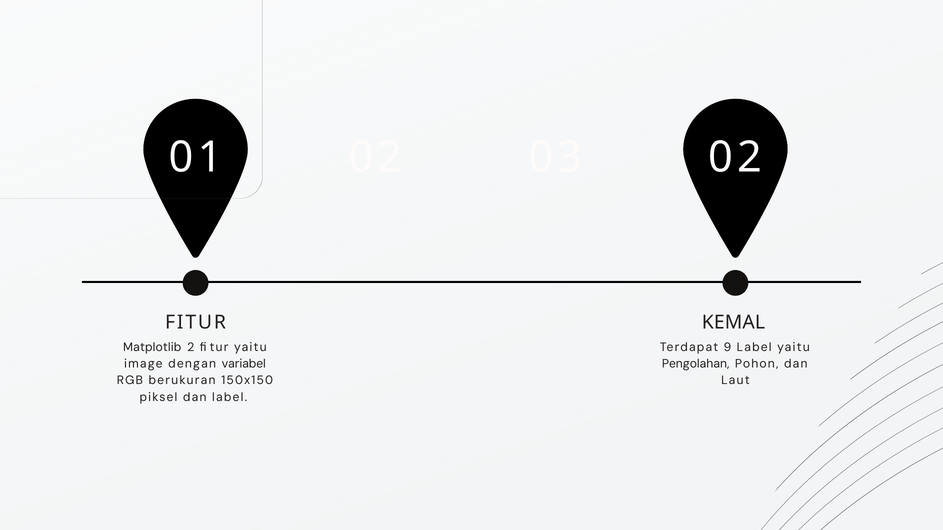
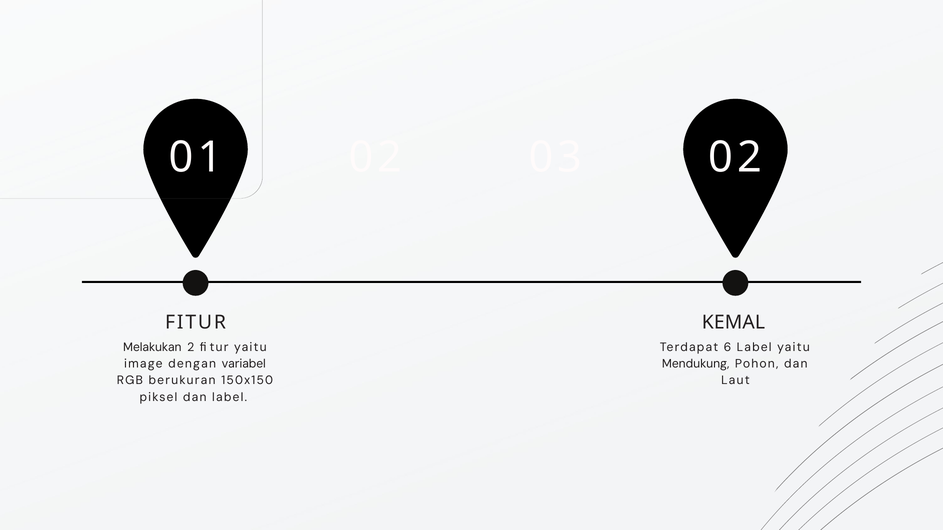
Matplotlib: Matplotlib -> Melakukan (152, 347)
9: 9 -> 6 (728, 347)
Pengolahan: Pengolahan -> Mendukung (696, 364)
